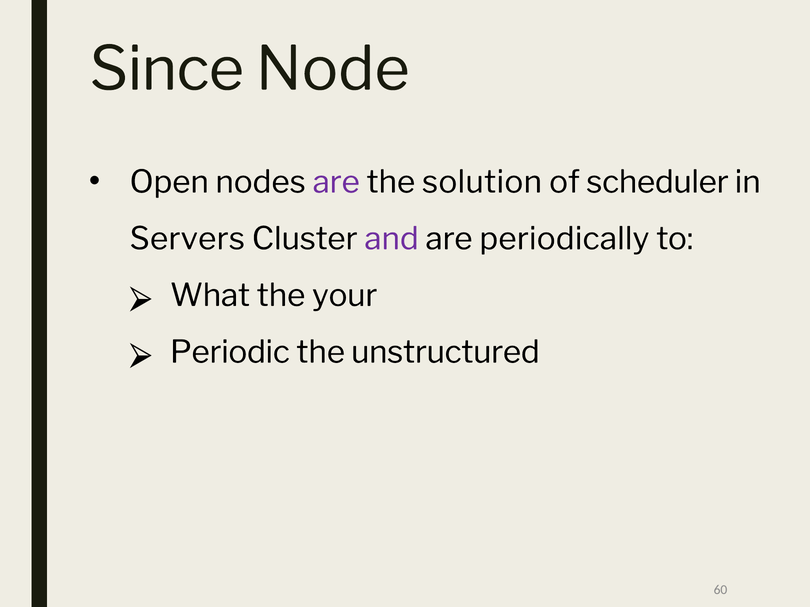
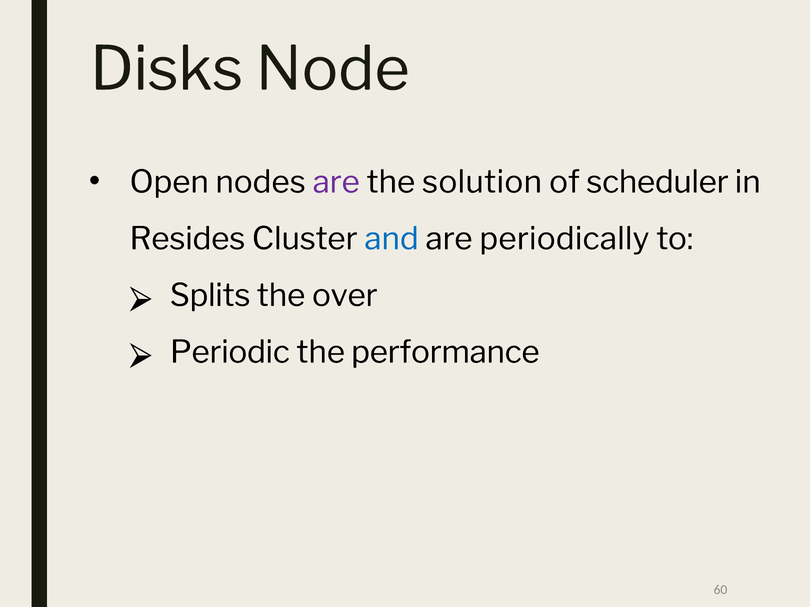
Since: Since -> Disks (167, 70)
Servers: Servers -> Resides (187, 239)
and colour: purple -> blue (392, 239)
What: What -> Splits (210, 296)
your: your -> over (345, 296)
unstructured: unstructured -> performance (445, 353)
